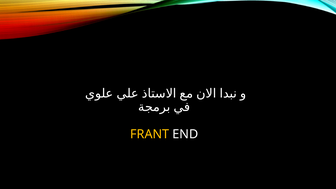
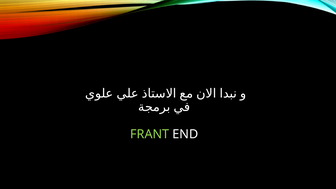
FRANT colour: yellow -> light green (150, 134)
